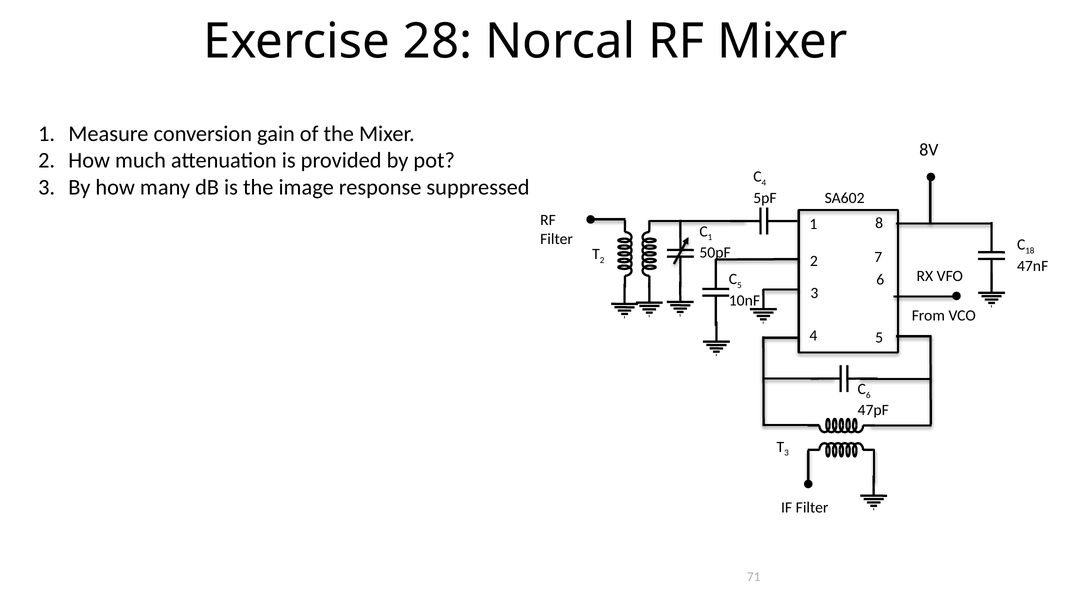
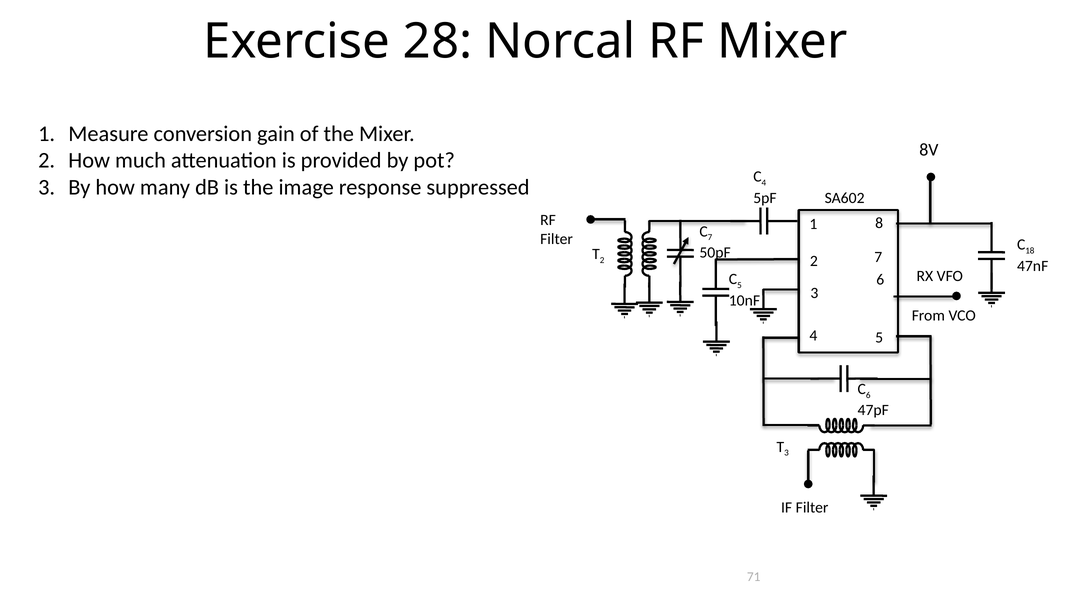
1: 1 -> 7 (710, 237)
